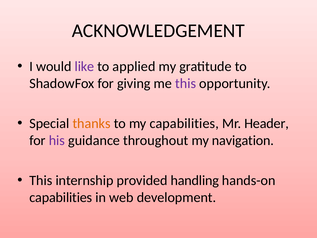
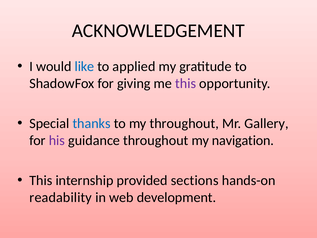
like colour: purple -> blue (84, 66)
thanks colour: orange -> blue (92, 123)
my capabilities: capabilities -> throughout (184, 123)
Header: Header -> Gallery (266, 123)
handling: handling -> sections (195, 180)
capabilities: capabilities -> readability (61, 197)
